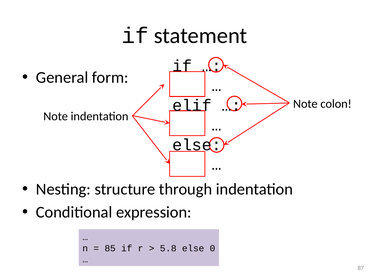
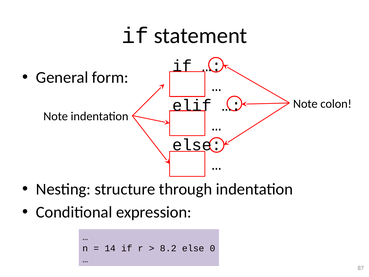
85: 85 -> 14 (110, 248)
5.8: 5.8 -> 8.2 (168, 248)
